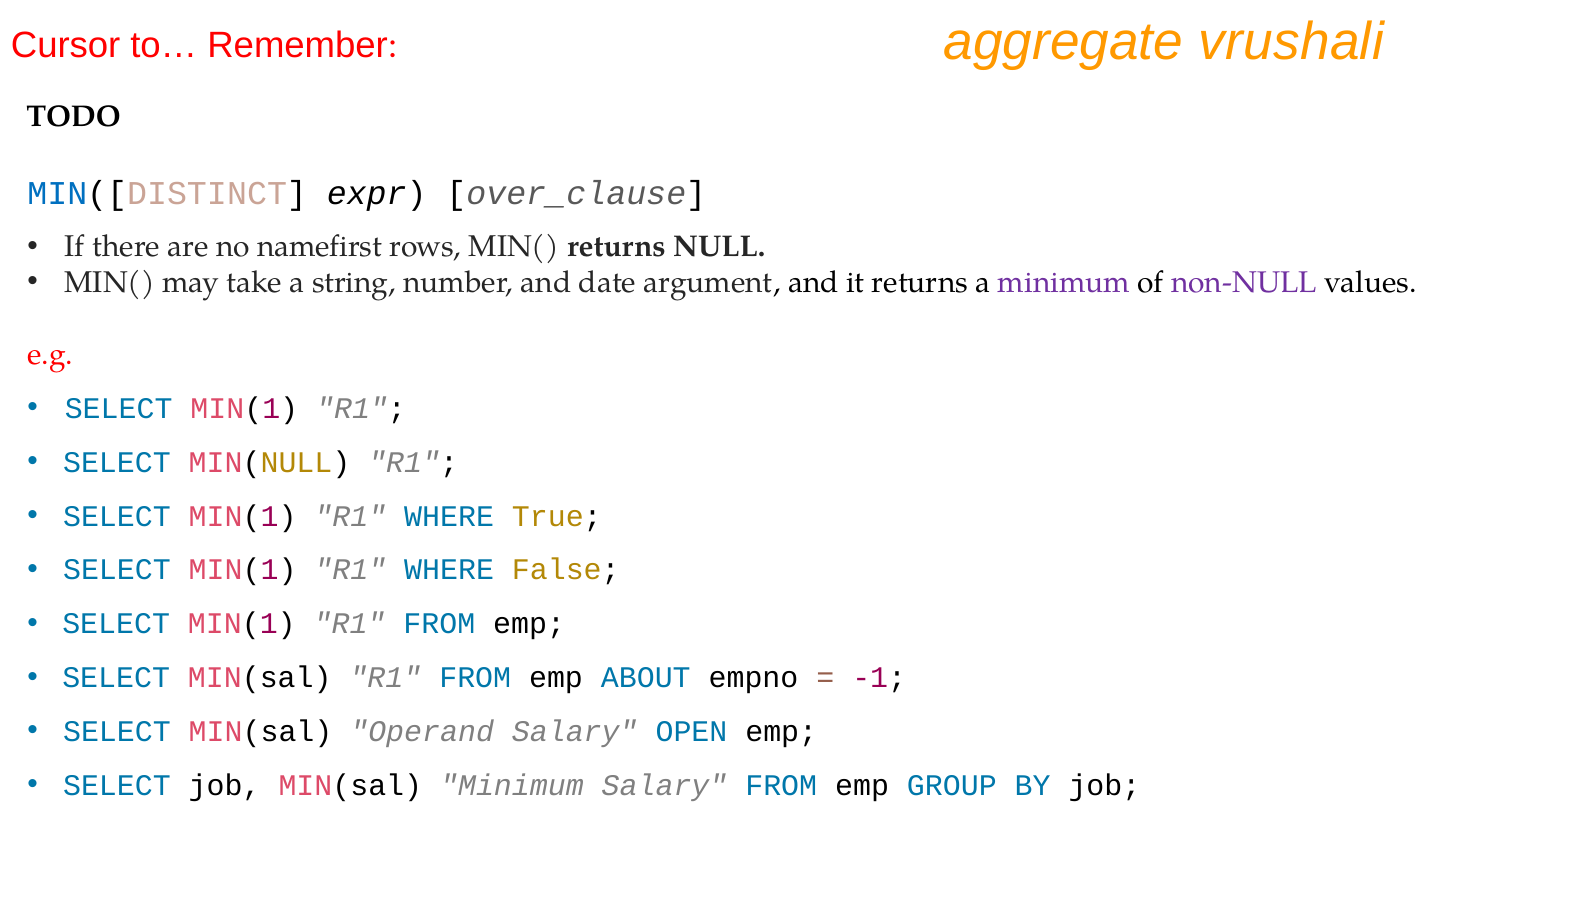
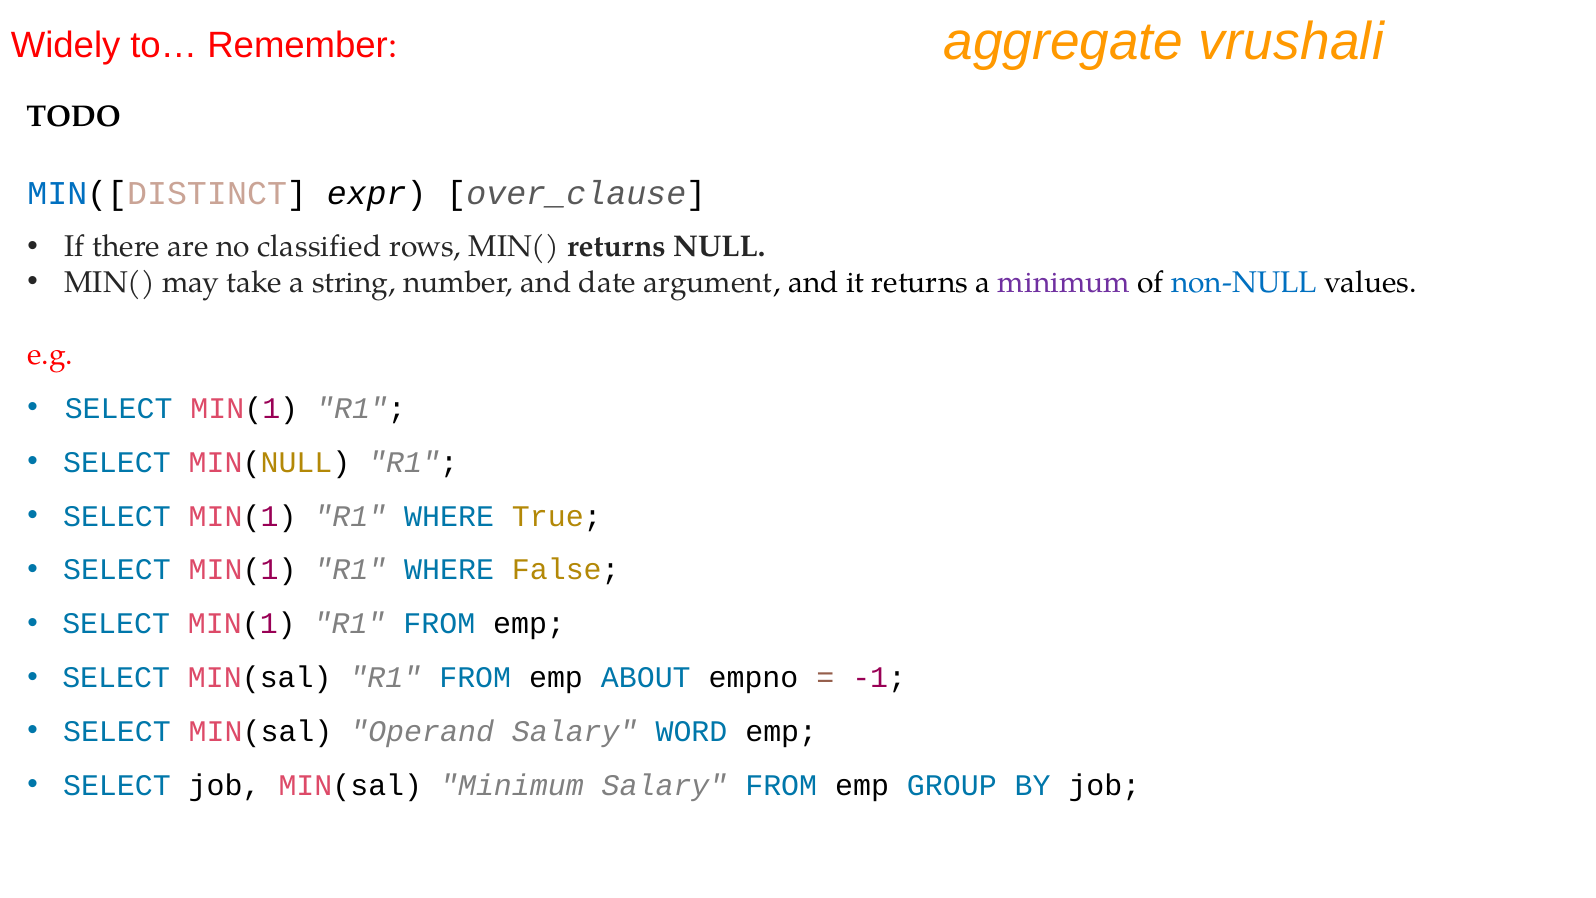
Cursor: Cursor -> Widely (66, 46)
namefirst: namefirst -> classified (320, 247)
non-NULL colour: purple -> blue (1244, 283)
OPEN: OPEN -> WORD (691, 732)
